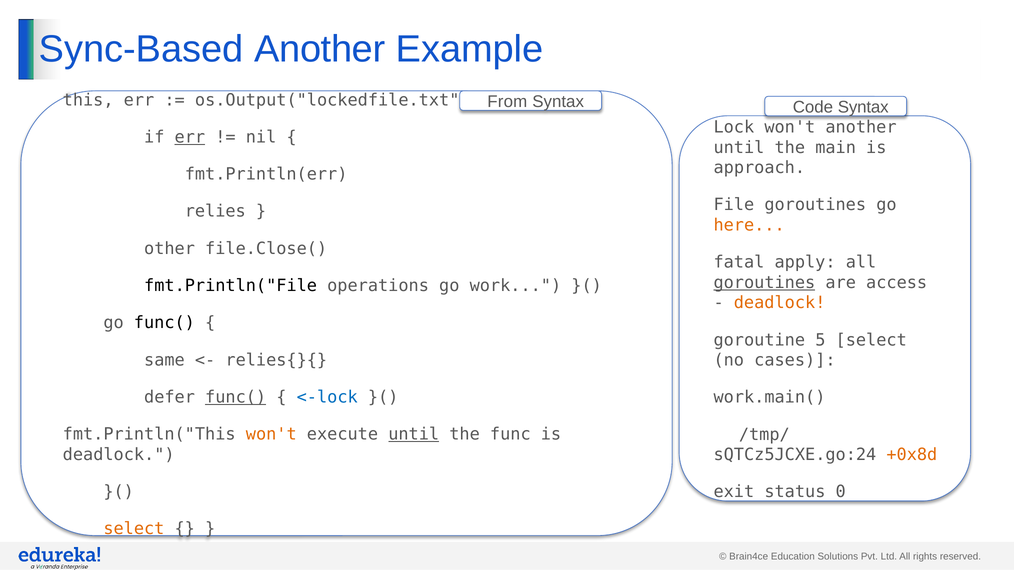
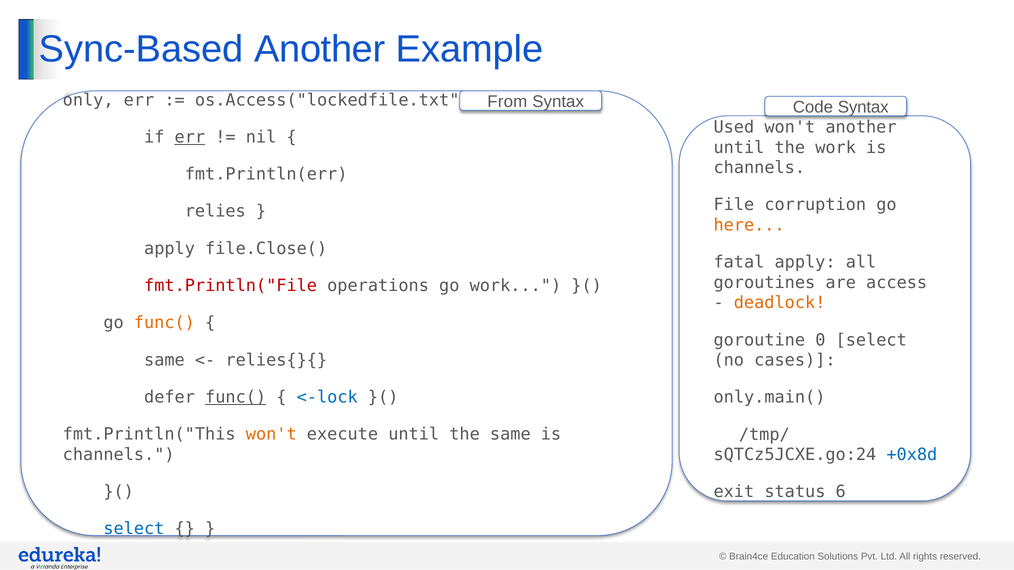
this: this -> only (88, 100)
os.Output("lockedfile.txt: os.Output("lockedfile.txt -> os.Access("lockedfile.txt (332, 100)
Lock: Lock -> Used (734, 127)
the main: main -> work (836, 148)
approach: approach -> channels (759, 168)
File goroutines: goroutines -> corruption (815, 205)
other: other -> apply (170, 249)
goroutines underline: present -> none (764, 283)
fmt.Println("File colour: black -> red (231, 286)
func( colour: black -> orange (164, 323)
5: 5 -> 0 (820, 340)
work.main(: work.main( -> only.main( (769, 398)
until underline: present -> none (414, 435)
the func: func -> same (510, 435)
deadlock: deadlock -> channels (119, 455)
+0x8d colour: orange -> blue (912, 455)
0: 0 -> 6 (841, 492)
select colour: orange -> blue (134, 529)
